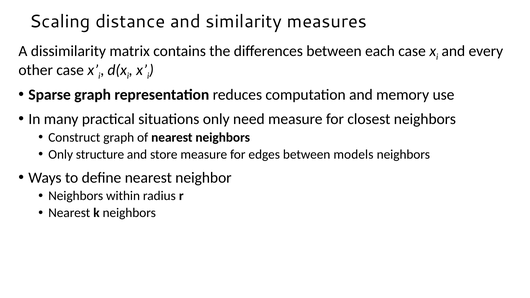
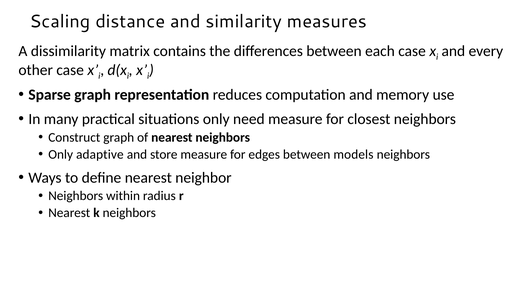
structure: structure -> adaptive (100, 155)
